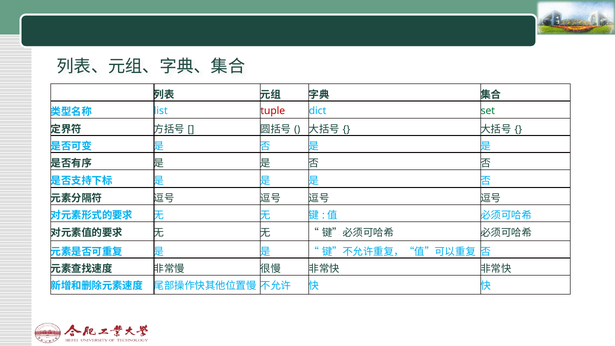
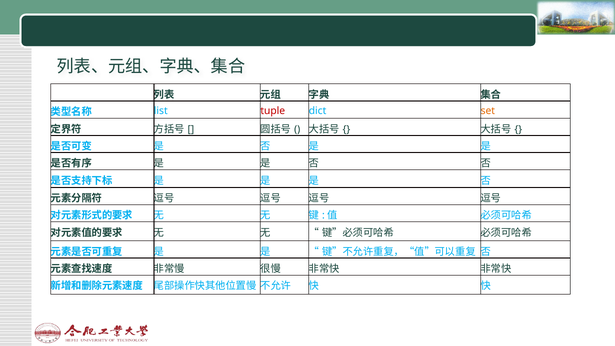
set colour: green -> orange (488, 111)
